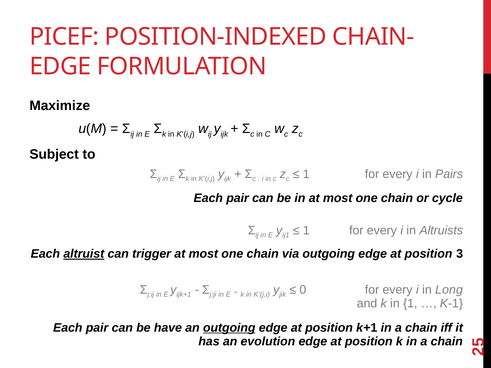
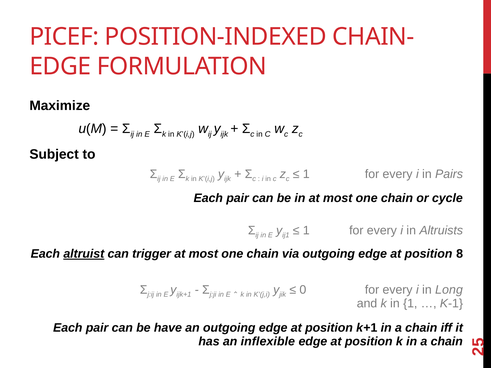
3: 3 -> 8 (460, 254)
outgoing underline: present -> none (229, 328)
evolution: evolution -> inflexible (268, 342)
